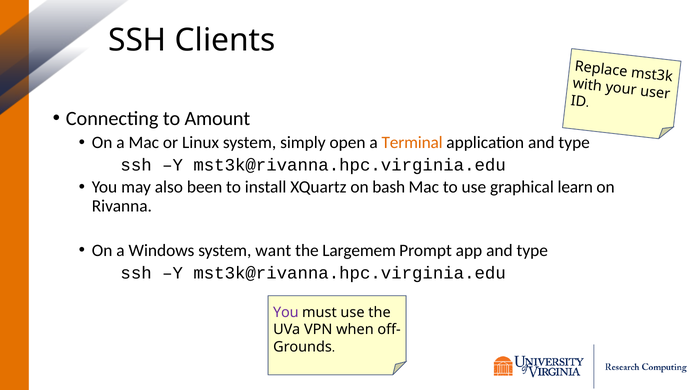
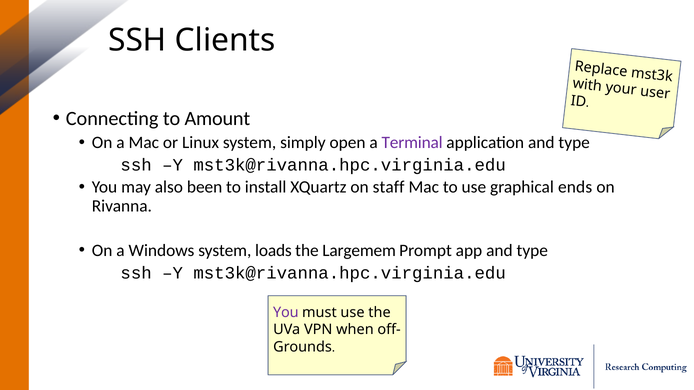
Terminal colour: orange -> purple (412, 143)
bash: bash -> staff (389, 187)
learn: learn -> ends (575, 187)
want: want -> loads (273, 251)
